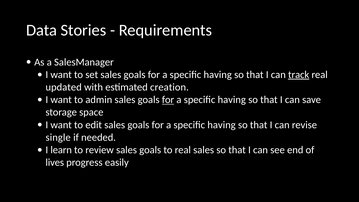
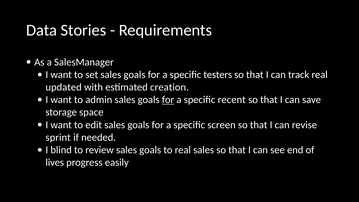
having: having -> testers (218, 75)
track underline: present -> none (299, 75)
having: having -> recent (232, 100)
having: having -> screen (222, 125)
single: single -> sprint (58, 137)
learn: learn -> blind (61, 150)
